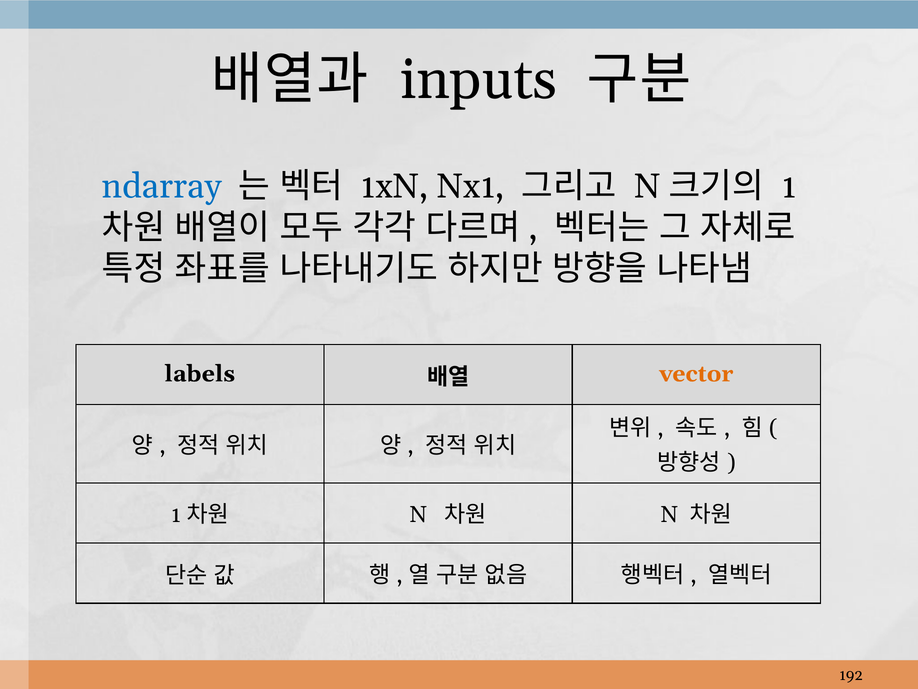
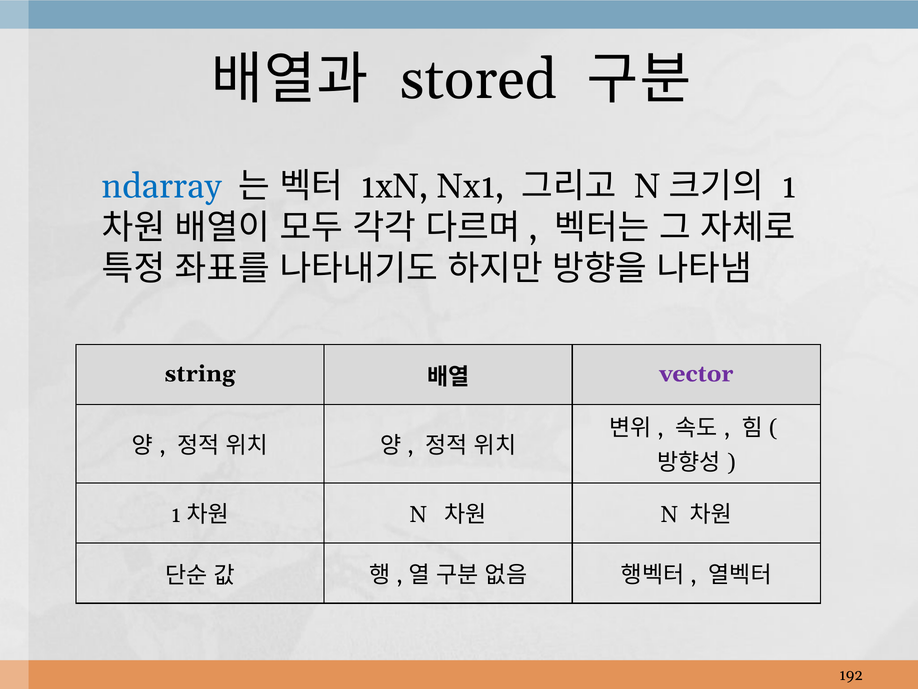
inputs: inputs -> stored (479, 80)
labels: labels -> string (200, 373)
vector colour: orange -> purple (696, 373)
